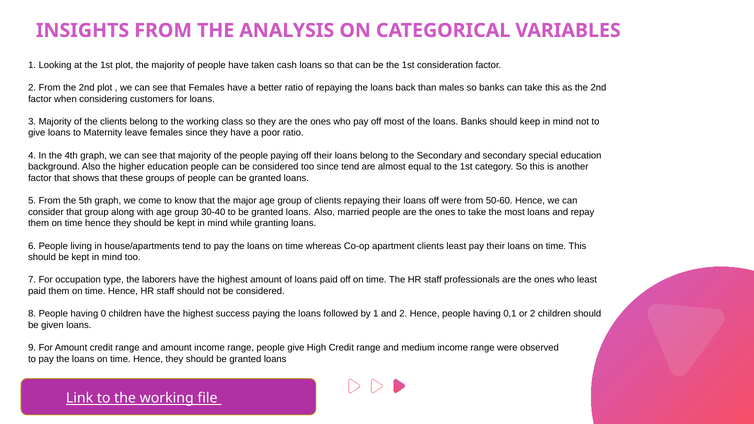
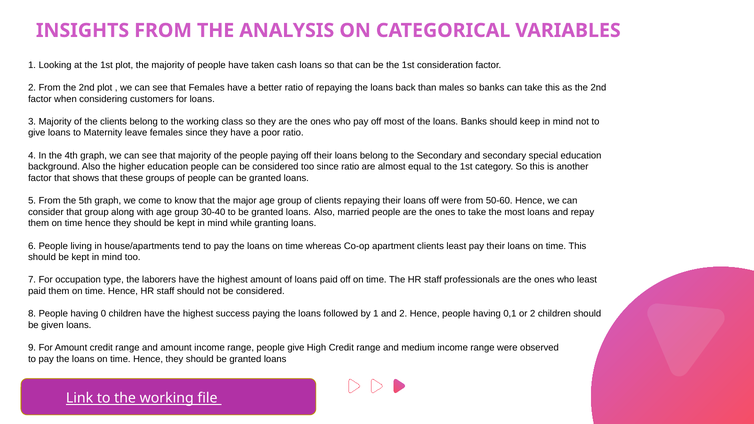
since tend: tend -> ratio (350, 167)
